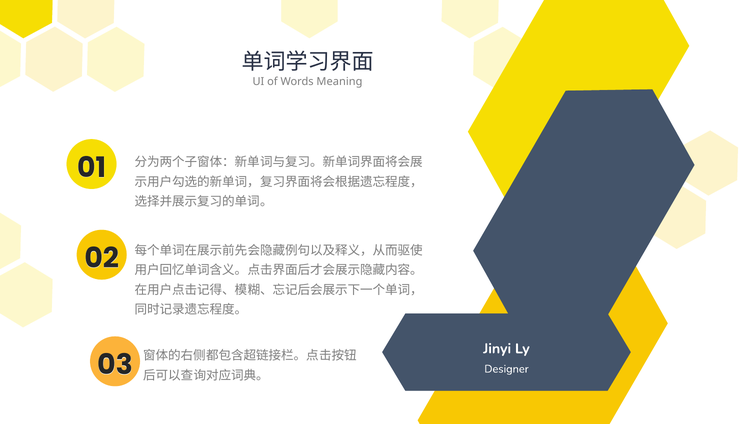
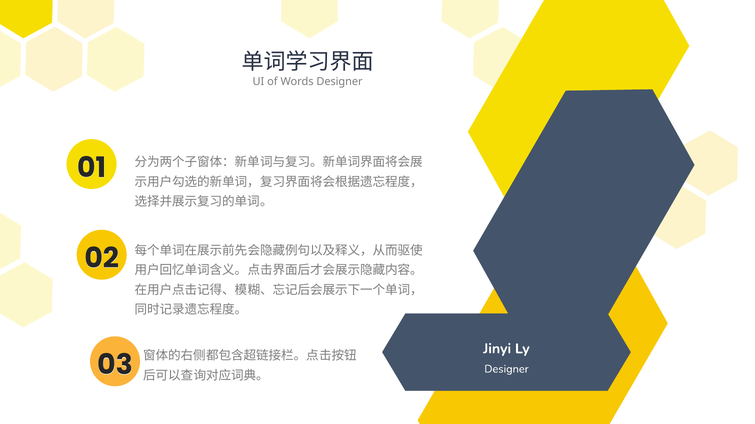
Words Meaning: Meaning -> Designer (340, 82)
